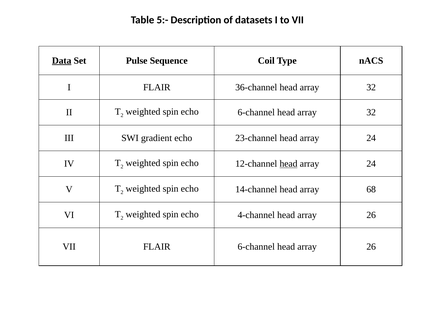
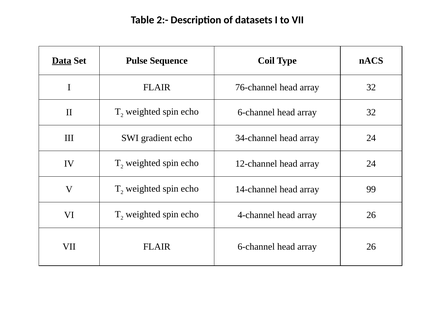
5:-: 5:- -> 2:- (162, 20)
36-channel: 36-channel -> 76-channel (256, 87)
23-channel: 23-channel -> 34-channel (256, 138)
head underline: present -> none (289, 164)
68: 68 -> 99 (371, 190)
